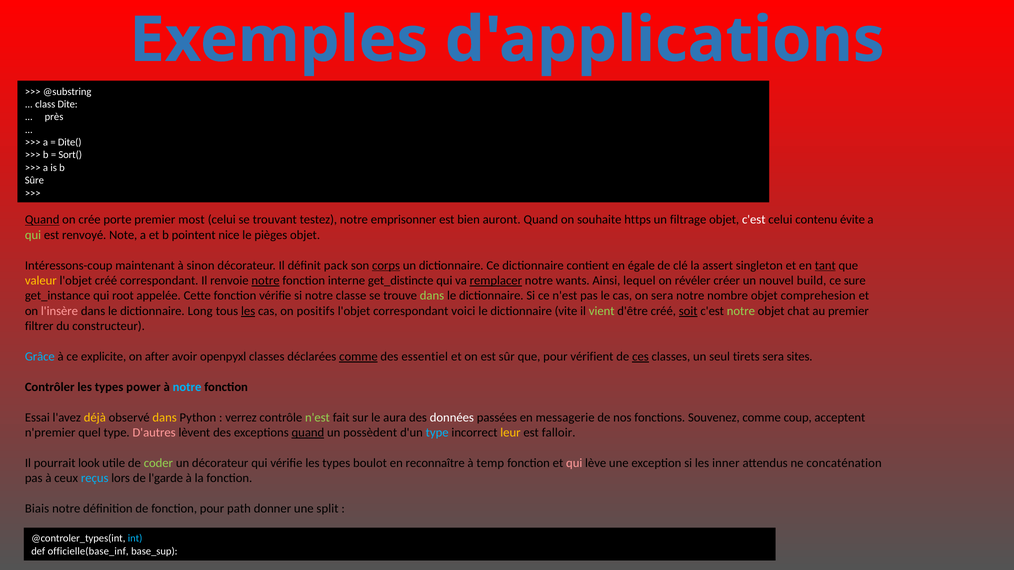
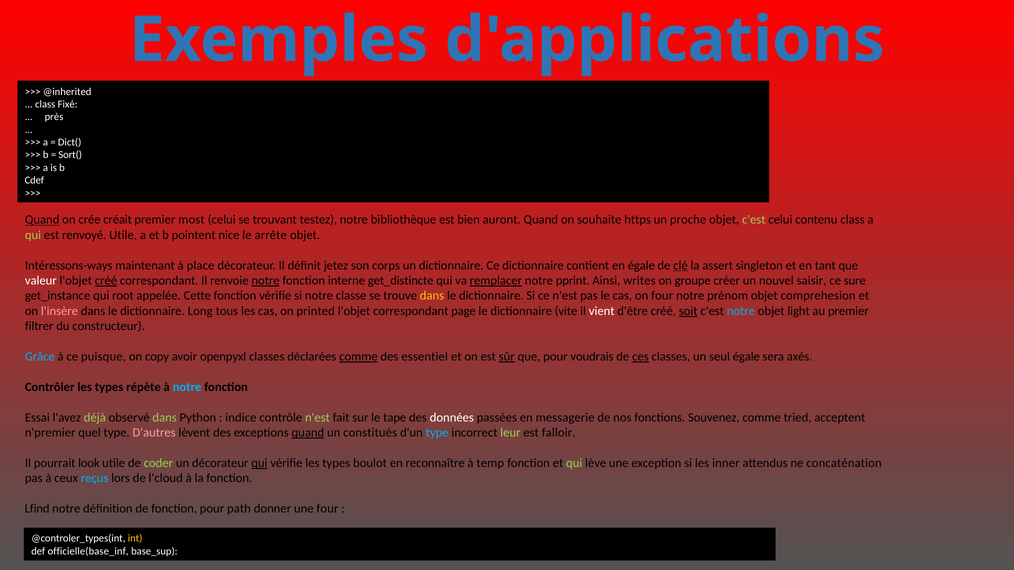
@substring: @substring -> @inherited (67, 92)
Dite: Dite -> Fixé (68, 104)
Dite(: Dite( -> Dict( (70, 142)
Sûre: Sûre -> Cdef (34, 180)
porte: porte -> créait (118, 220)
emprisonner: emprisonner -> bibliothèque (404, 220)
filtrage: filtrage -> proche (688, 220)
c'est colour: white -> light green (754, 220)
contenu évite: évite -> class (852, 220)
renvoyé Note: Note -> Utile (123, 235)
pièges: pièges -> arrête (271, 235)
Intéressons-coup: Intéressons-coup -> Intéressons-ways (69, 266)
sinon: sinon -> place (201, 266)
pack: pack -> jetez (336, 266)
corps underline: present -> none (386, 266)
clé underline: none -> present (680, 266)
tant underline: present -> none (825, 266)
valeur colour: yellow -> white (41, 281)
créé underline: none -> present (106, 281)
wants: wants -> pprint (573, 281)
lequel: lequel -> writes (639, 281)
révéler: révéler -> groupe (693, 281)
build: build -> saisir (812, 281)
dans colour: light green -> yellow (432, 296)
on sera: sera -> four (662, 296)
nombre: nombre -> prénom (728, 296)
les underline: present -> none (248, 311)
positifs: positifs -> printed (316, 311)
voici: voici -> page (463, 311)
vient colour: light green -> white (602, 311)
notre colour: light green -> light blue (741, 311)
chat: chat -> light (799, 311)
explicite: explicite -> puisque (103, 357)
after: after -> copy (157, 357)
sûr underline: none -> present (507, 357)
vérifient: vérifient -> voudrais (592, 357)
seul tirets: tirets -> égale (746, 357)
sites: sites -> axés (800, 357)
power: power -> répète (144, 387)
déjà colour: yellow -> light green (95, 418)
dans colour: yellow -> light green (165, 418)
verrez: verrez -> indice (241, 418)
aura: aura -> tape (395, 418)
coup: coup -> tried (798, 418)
possèdent: possèdent -> constitués (370, 433)
leur colour: yellow -> light green (510, 433)
qui underline: none -> present (259, 463)
qui colour: pink -> light green (574, 463)
l'garde: l'garde -> l'cloud (166, 478)
Biais: Biais -> Lfind (37, 509)
une split: split -> four (327, 509)
int colour: light blue -> yellow (135, 539)
